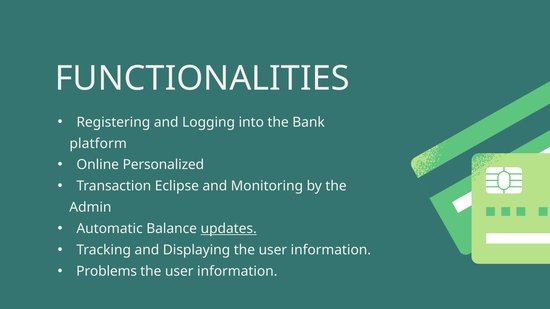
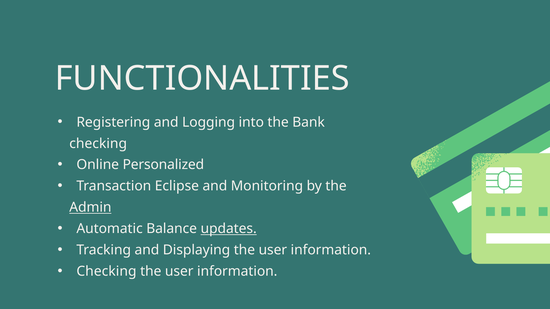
platform: platform -> checking (98, 144)
Admin underline: none -> present (90, 208)
Problems: Problems -> Checking (106, 272)
